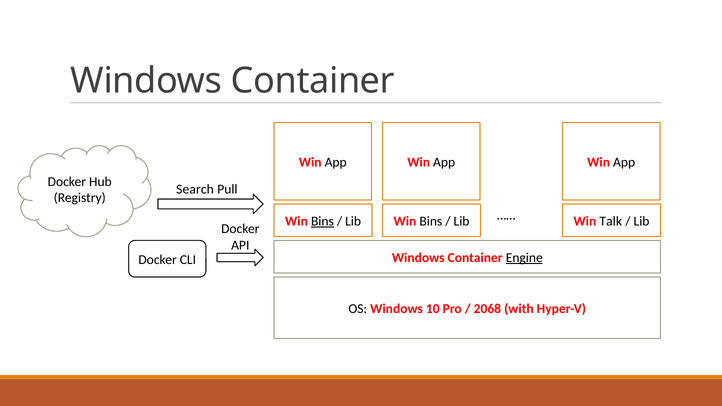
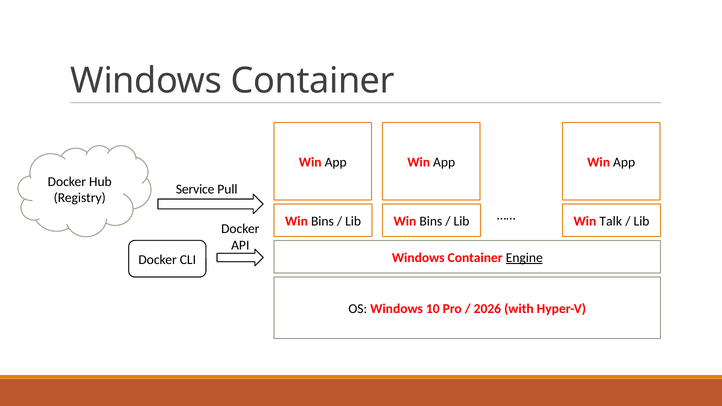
Search: Search -> Service (195, 190)
Bins underline: present -> none (322, 221)
2068: 2068 -> 2026 (487, 309)
